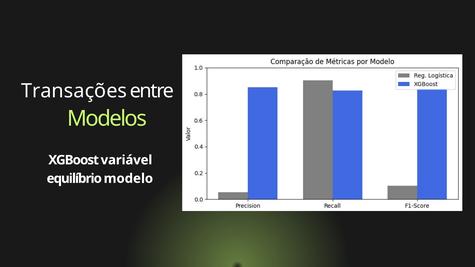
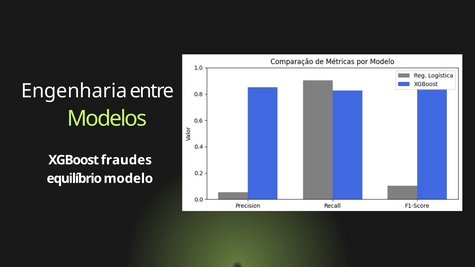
Transações: Transações -> Engenharia (74, 91)
variável: variável -> fraudes (126, 160)
